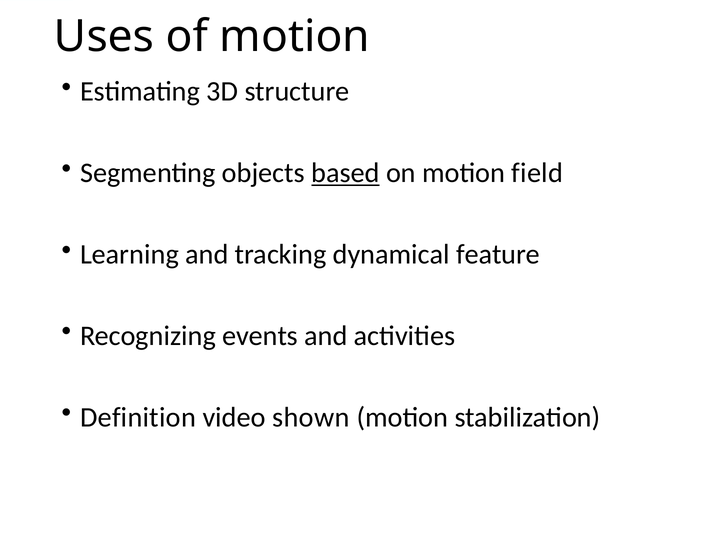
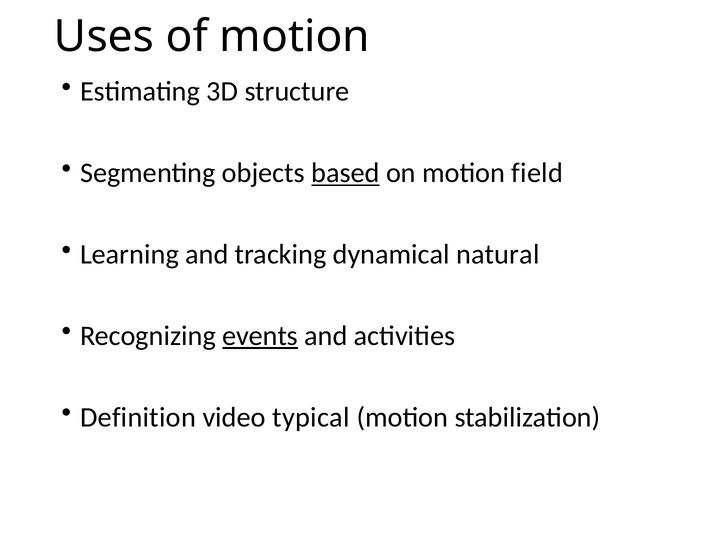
feature: feature -> natural (498, 254)
events underline: none -> present (260, 336)
shown: shown -> typical (311, 417)
